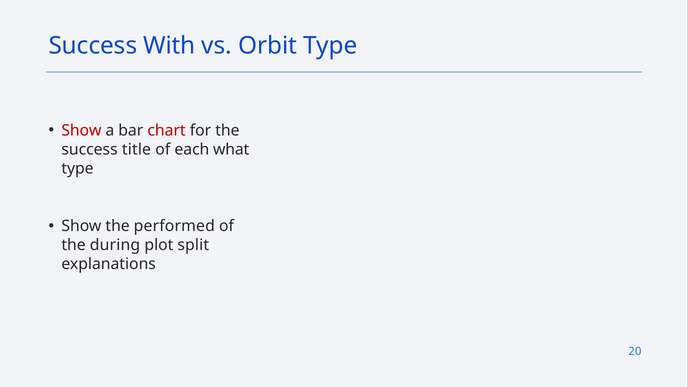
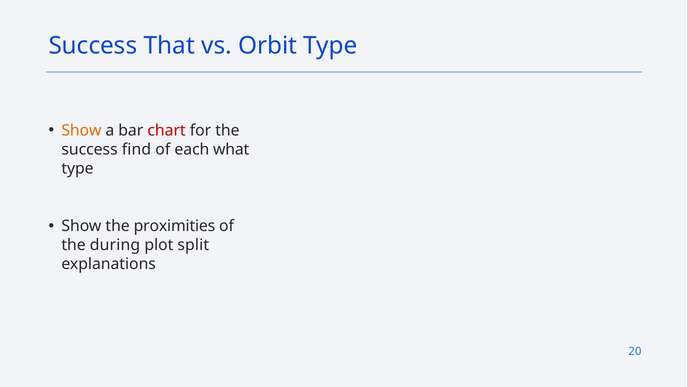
With: With -> That (169, 46)
Show colour: red -> orange (81, 131)
title: title -> find (136, 149)
performed: performed -> proximities (174, 226)
